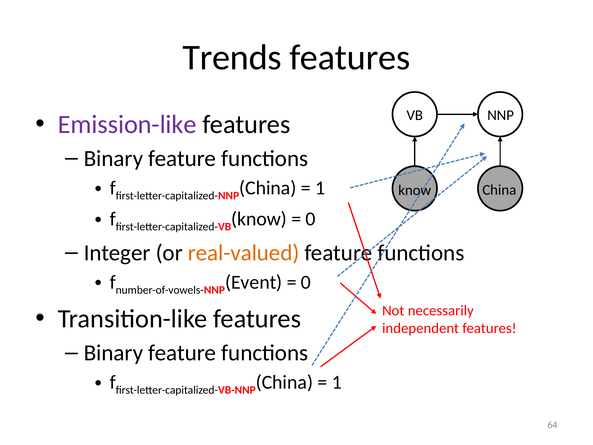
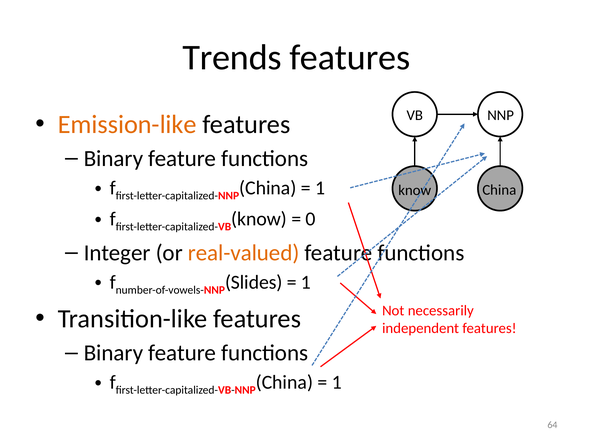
Emission-like colour: purple -> orange (127, 124)
Event: Event -> Slides (254, 282)
0: 0 -> 1 (306, 282)
